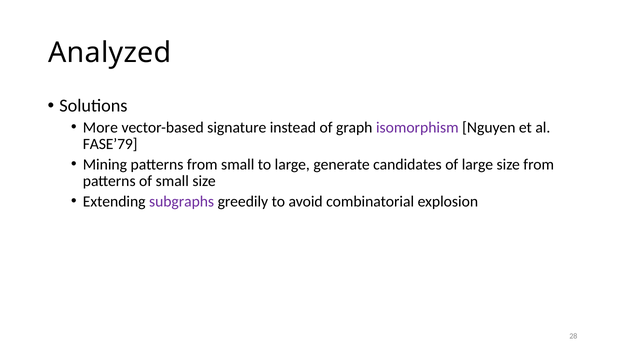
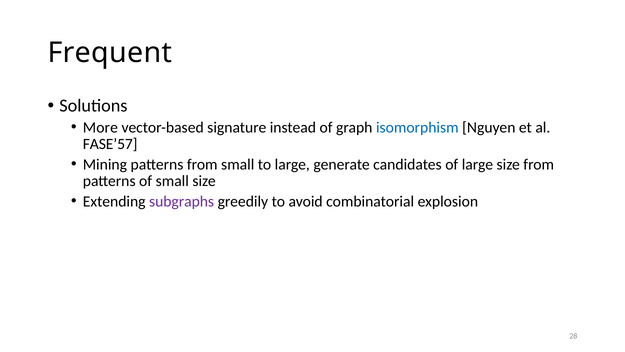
Analyzed: Analyzed -> Frequent (110, 53)
isomorphism colour: purple -> blue (417, 127)
FASE’79: FASE’79 -> FASE’57 (110, 144)
